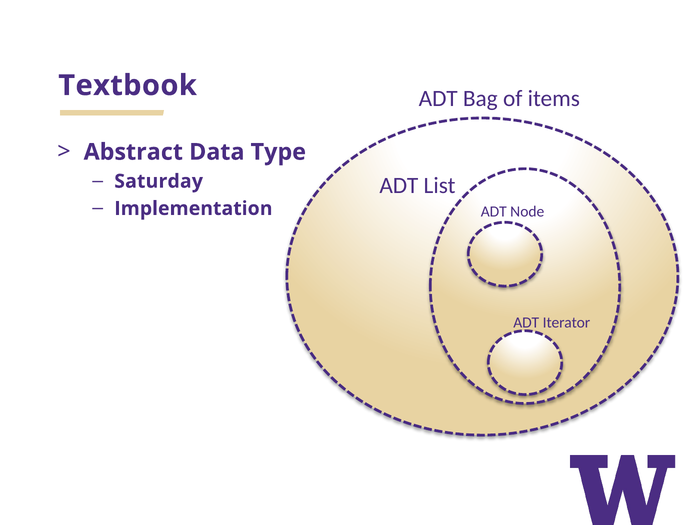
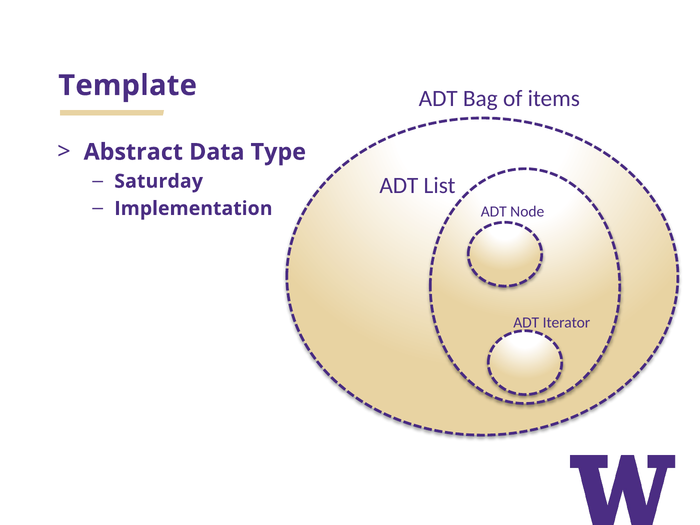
Textbook: Textbook -> Template (128, 85)
